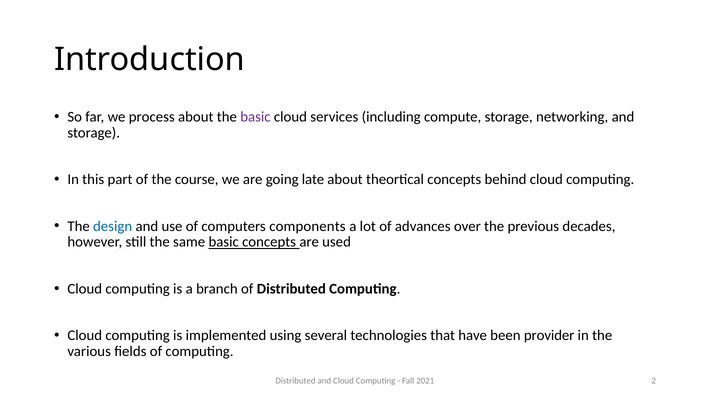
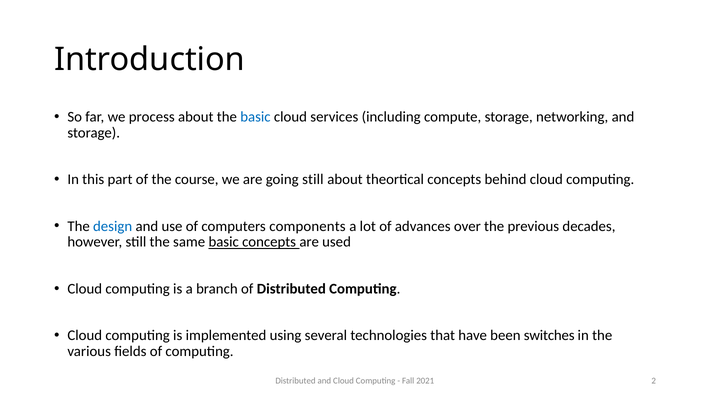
basic colour: purple -> blue (255, 117)
going late: late -> still (313, 180)
provider: provider -> switches (549, 336)
